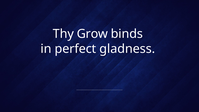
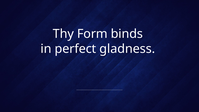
Grow: Grow -> Form (92, 34)
